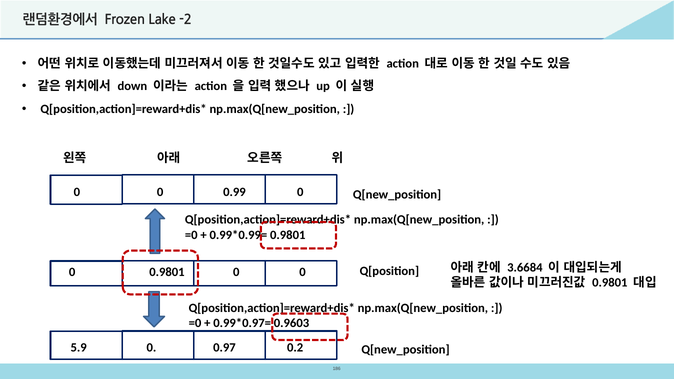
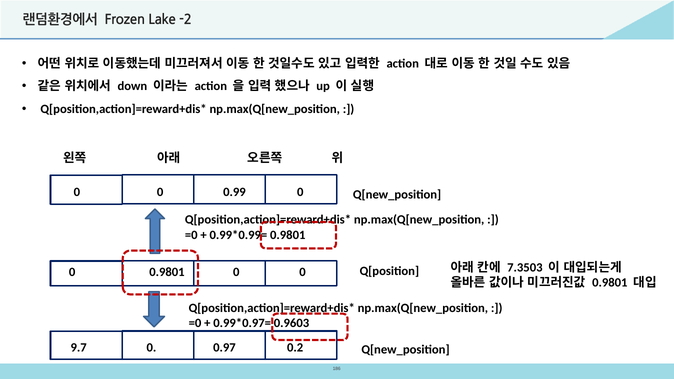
3.6684: 3.6684 -> 7.3503 (525, 268)
5.9: 5.9 -> 9.7 (79, 348)
